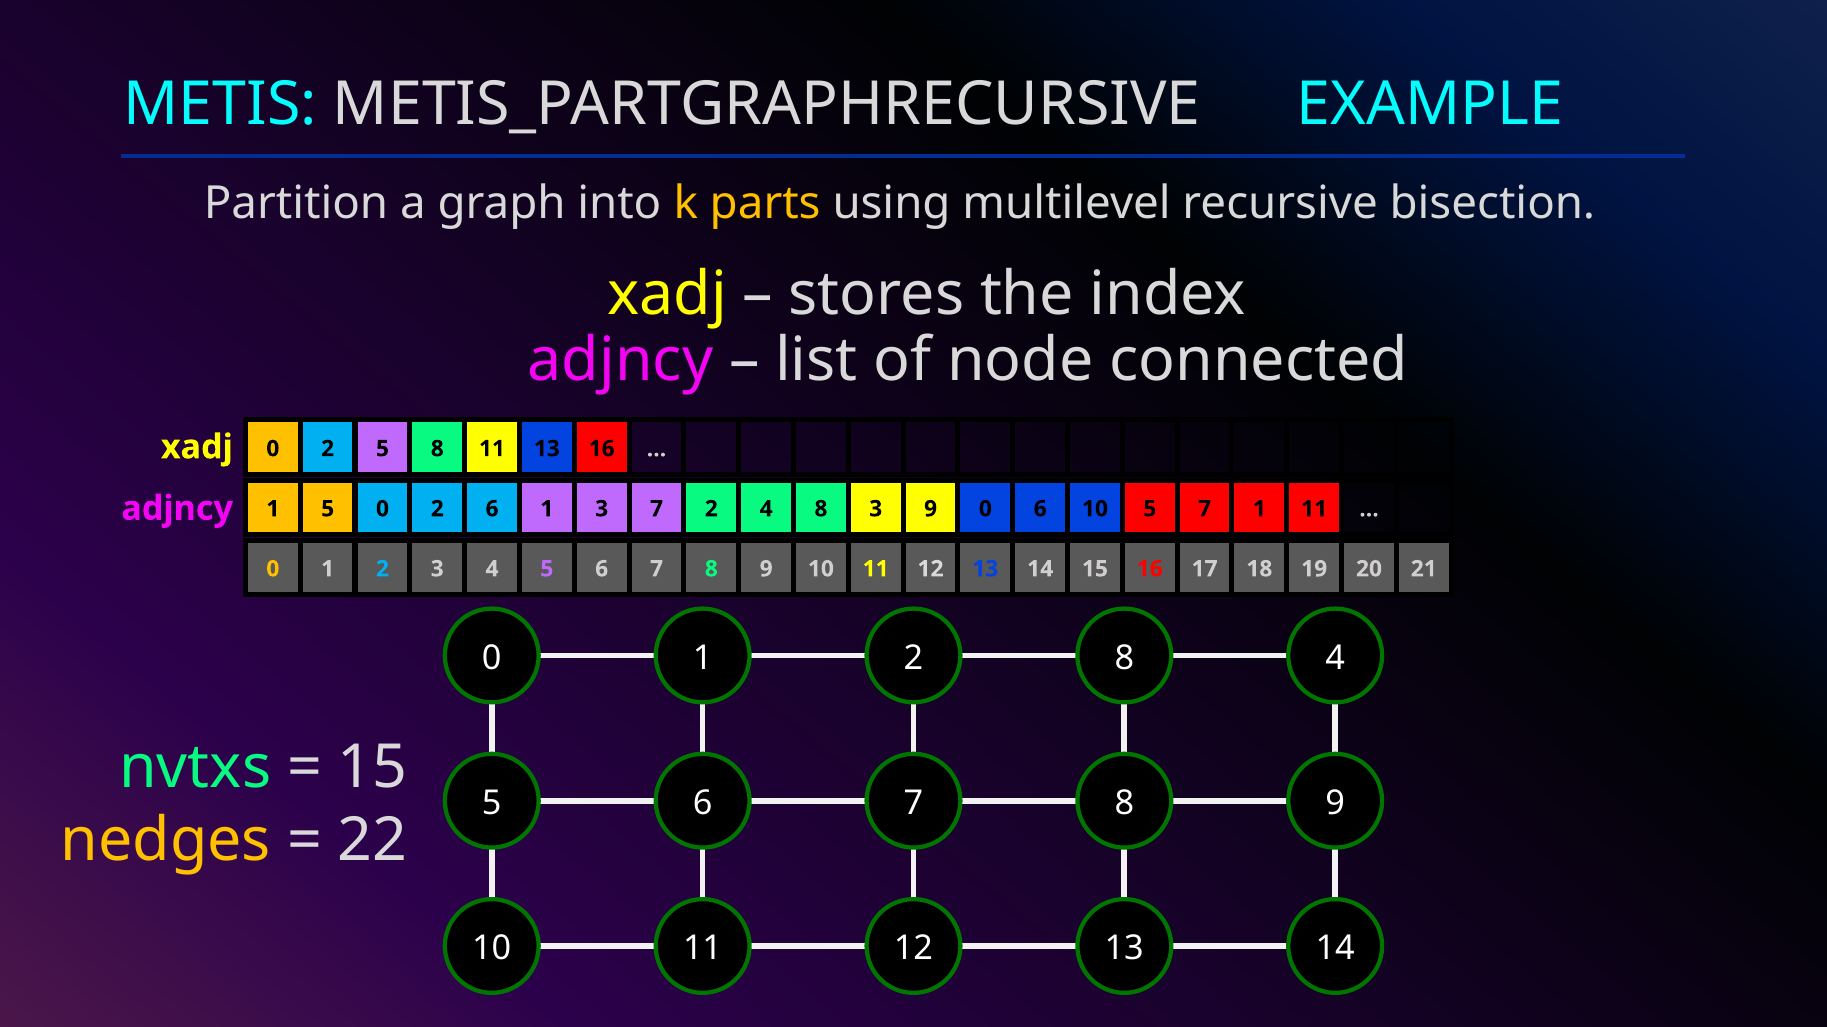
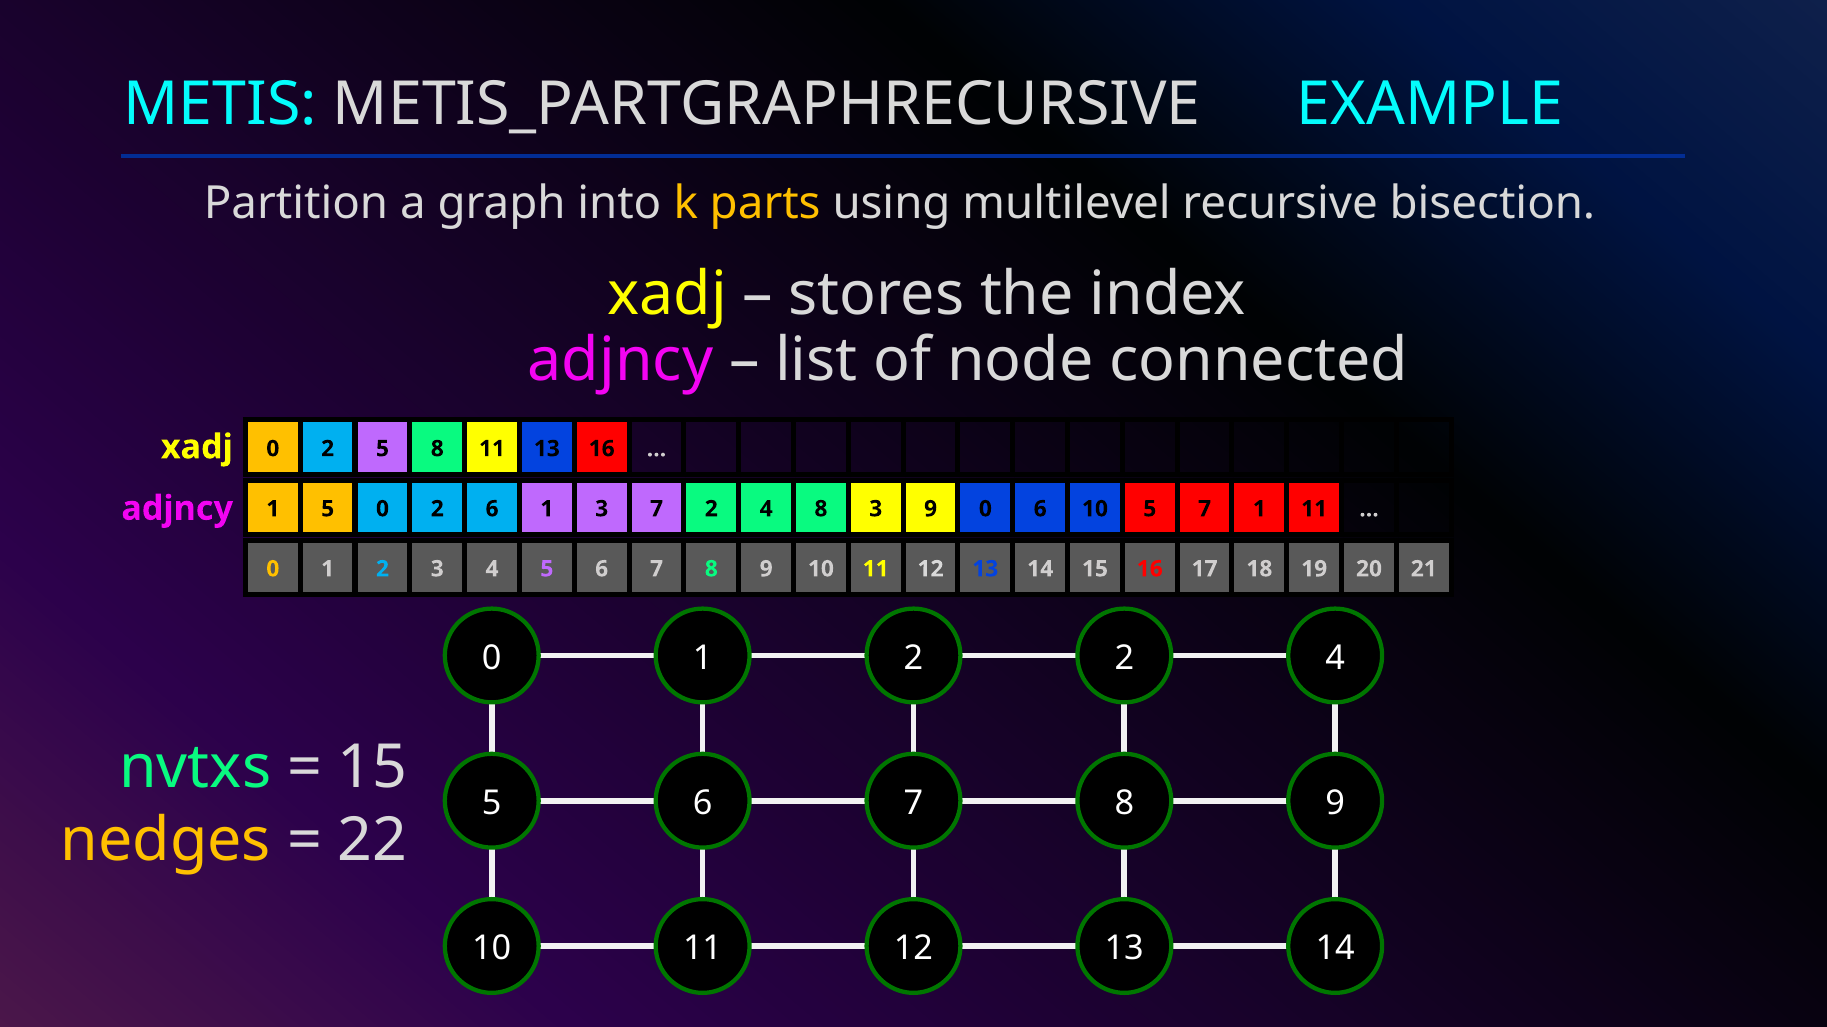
2 8: 8 -> 2 (1124, 658)
